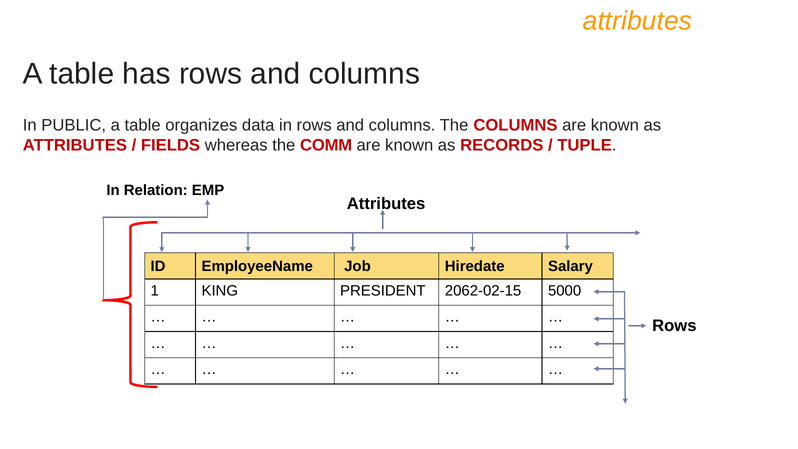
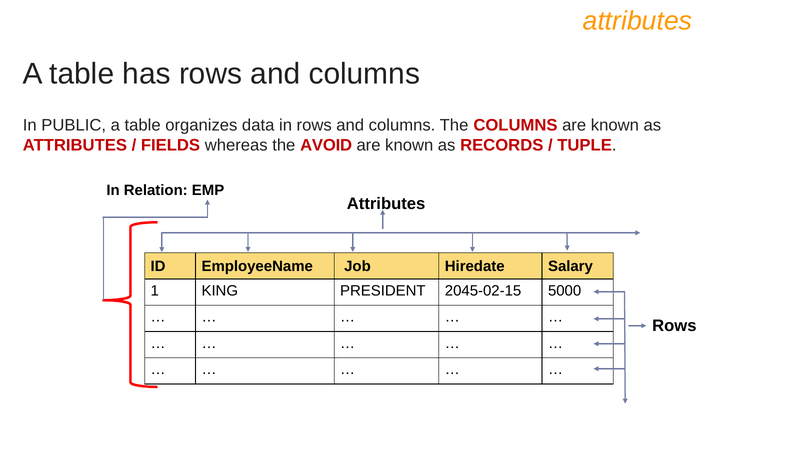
COMM: COMM -> AVOID (326, 145)
2062-02-15: 2062-02-15 -> 2045-02-15 (483, 291)
